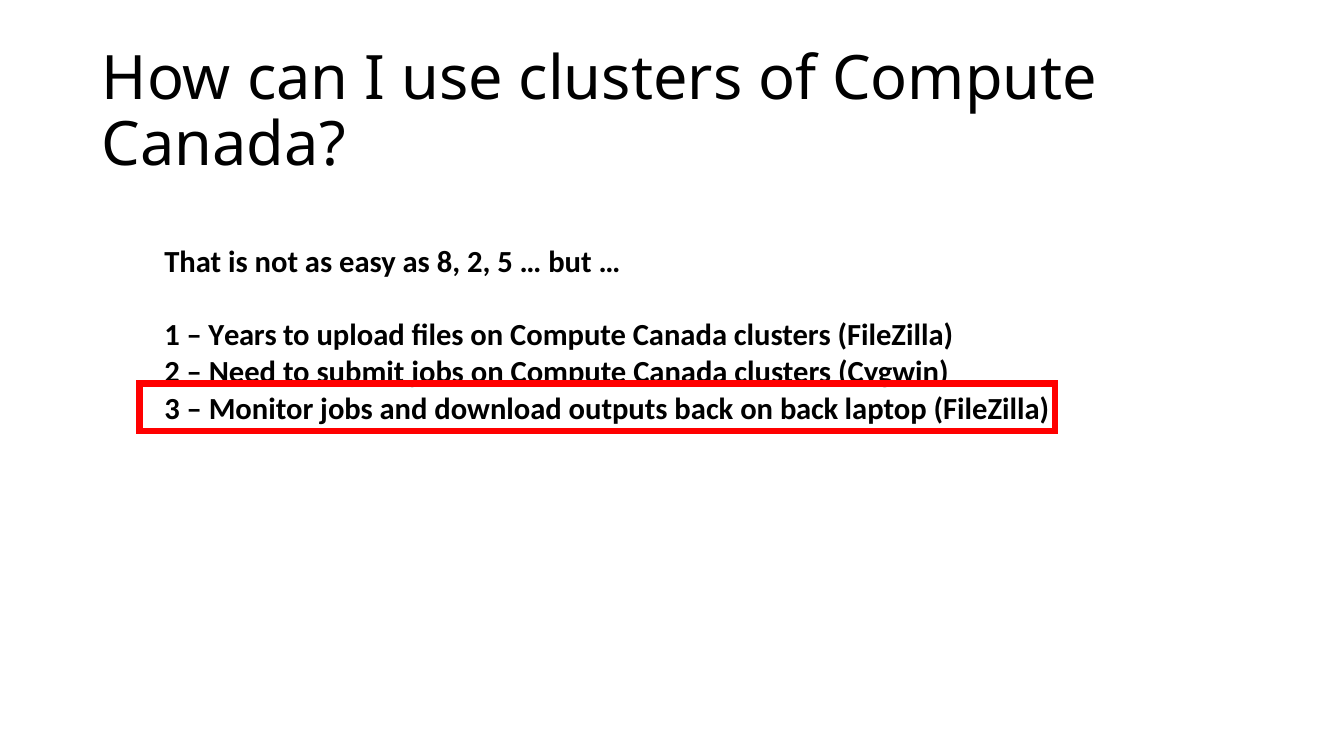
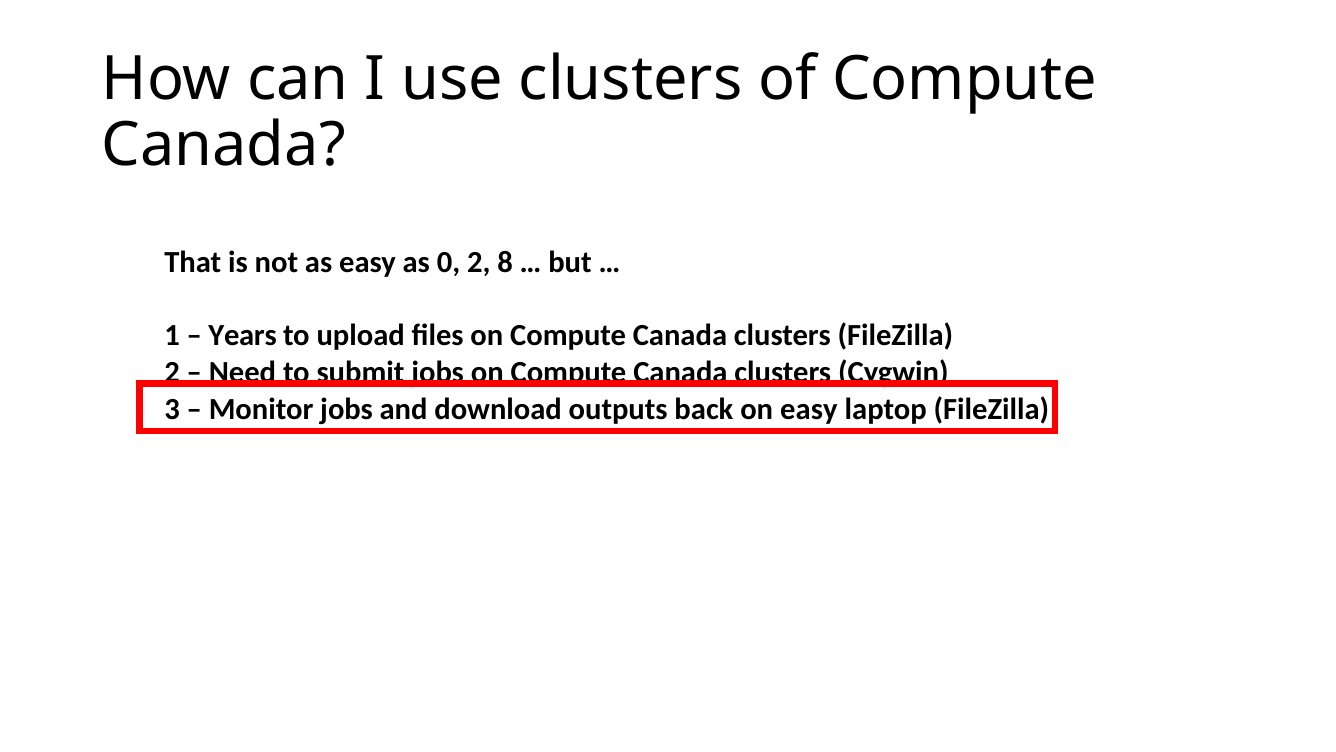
8: 8 -> 0 (449, 262)
5: 5 -> 8 (505, 262)
on back: back -> easy (809, 409)
